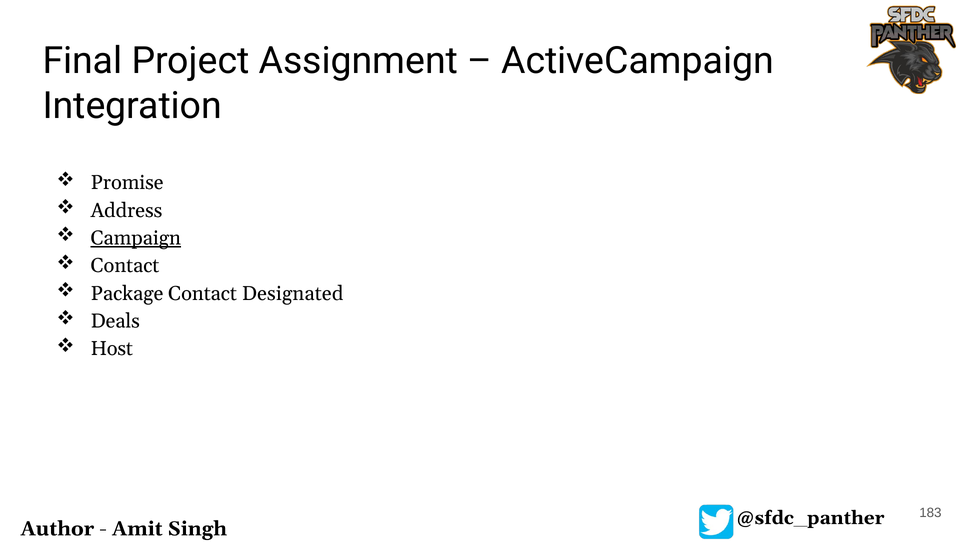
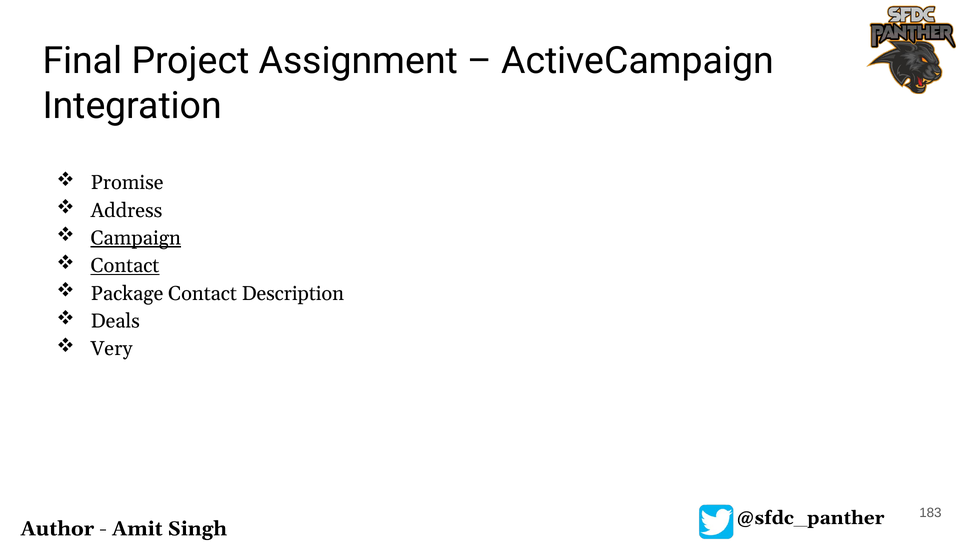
Contact underline: none -> present (125, 266)
Designated: Designated -> Description (293, 294)
Host: Host -> Very (112, 349)
